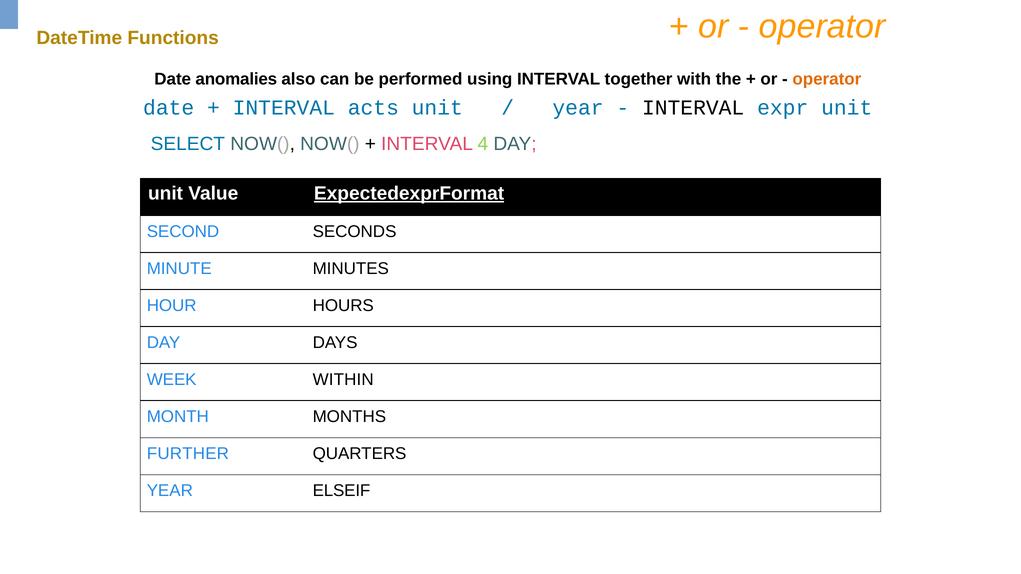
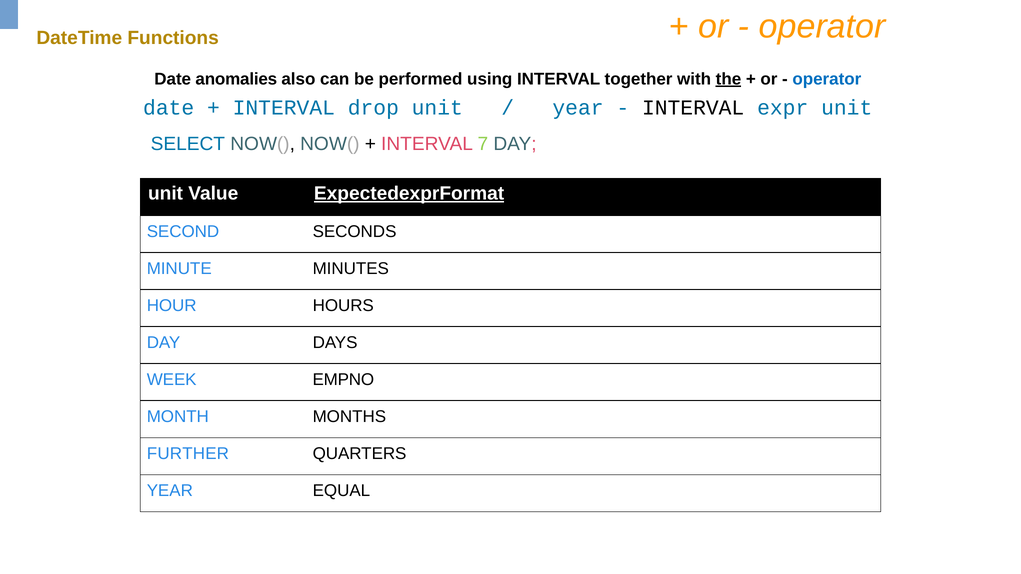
the underline: none -> present (728, 79)
operator colour: orange -> blue (827, 79)
acts: acts -> drop (373, 108)
4: 4 -> 7 (483, 144)
WITHIN: WITHIN -> EMPNO (343, 380)
ELSEIF: ELSEIF -> EQUAL (341, 491)
